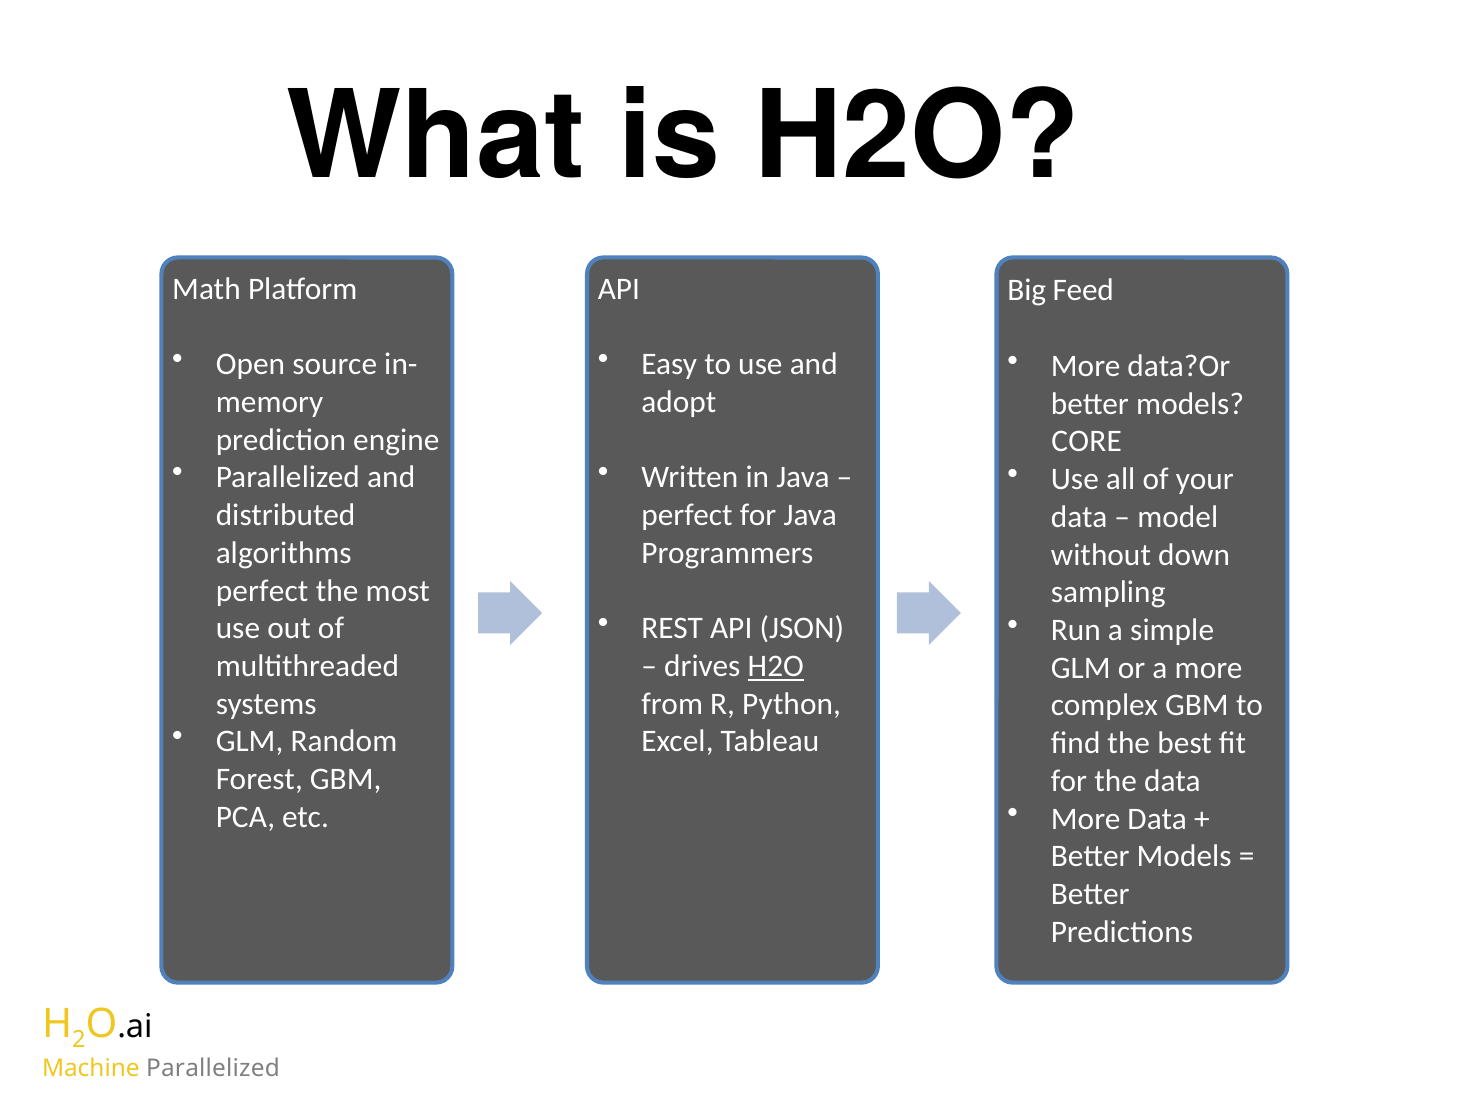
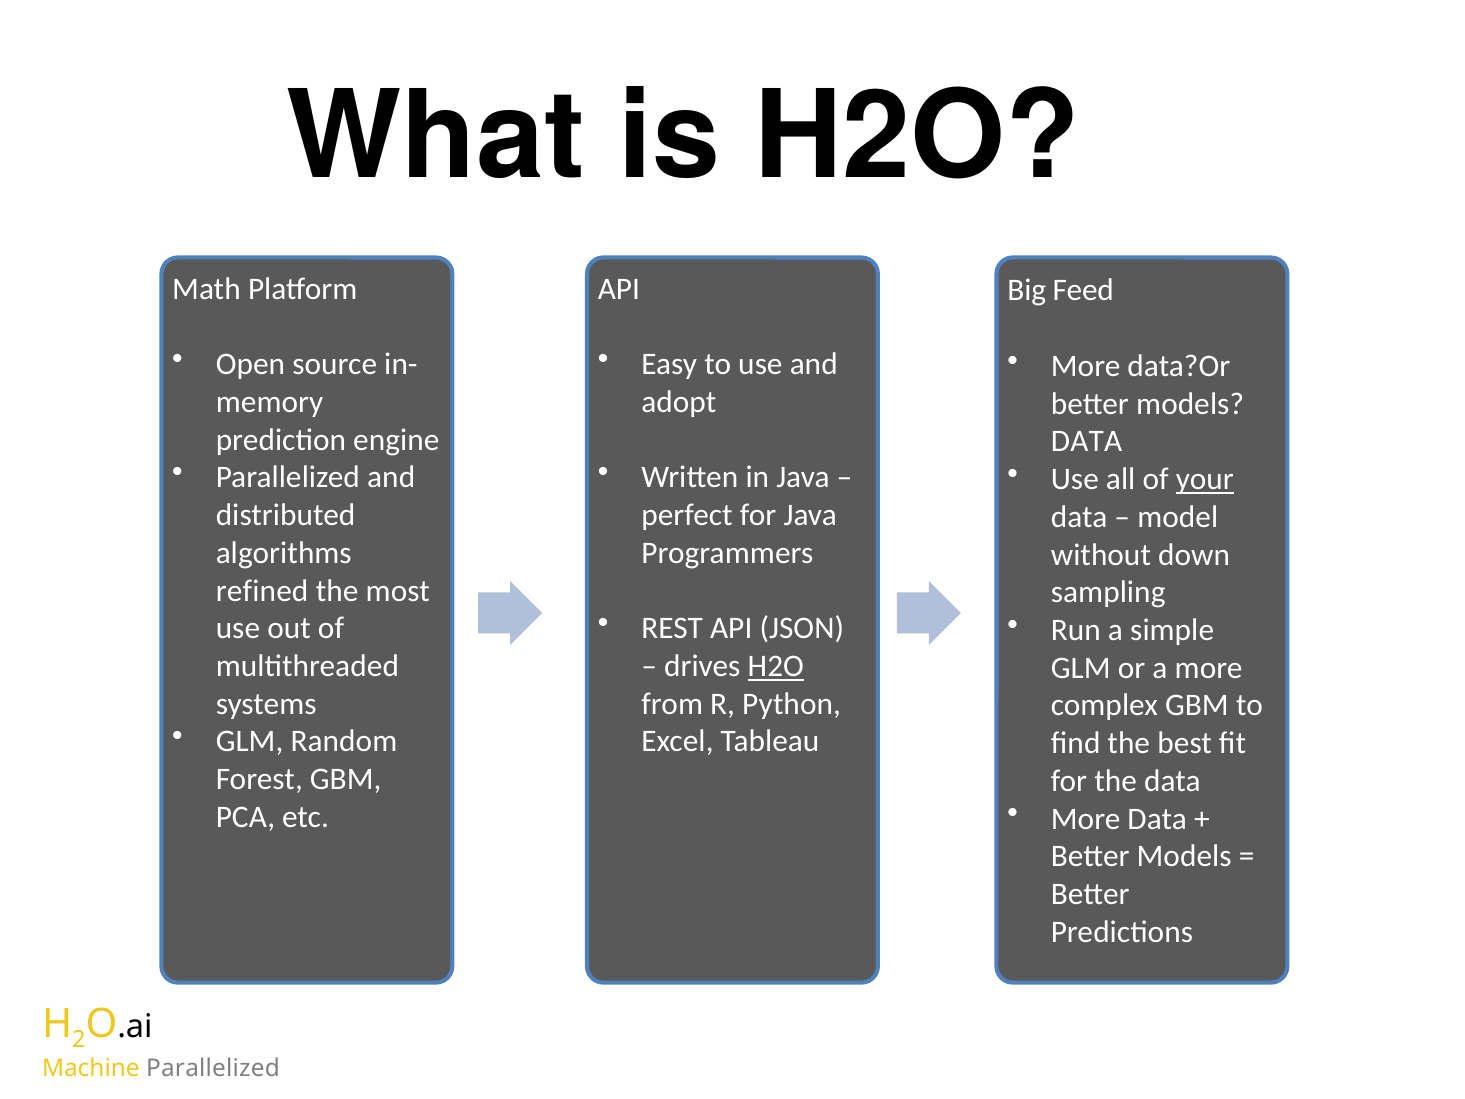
CORE: CORE -> DATA (1087, 441)
your underline: none -> present (1205, 479)
perfect: perfect -> refined (262, 591)
